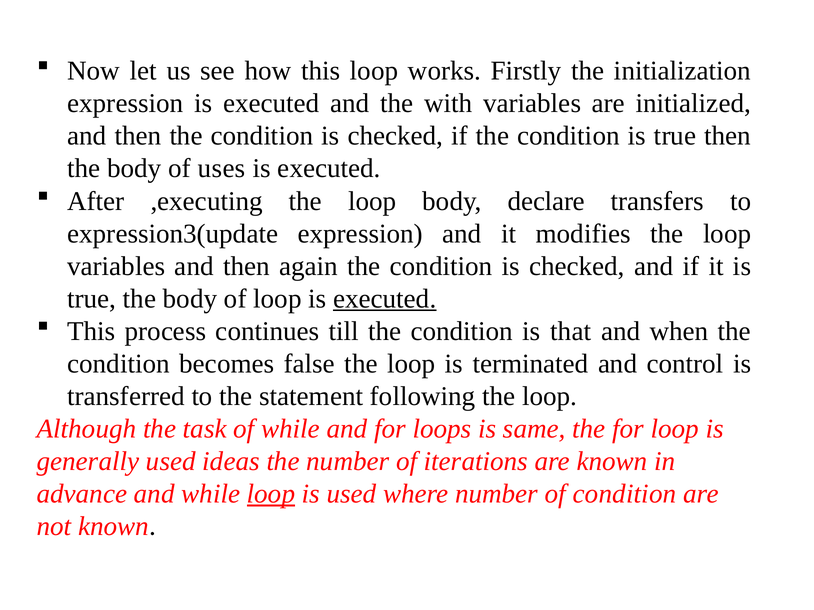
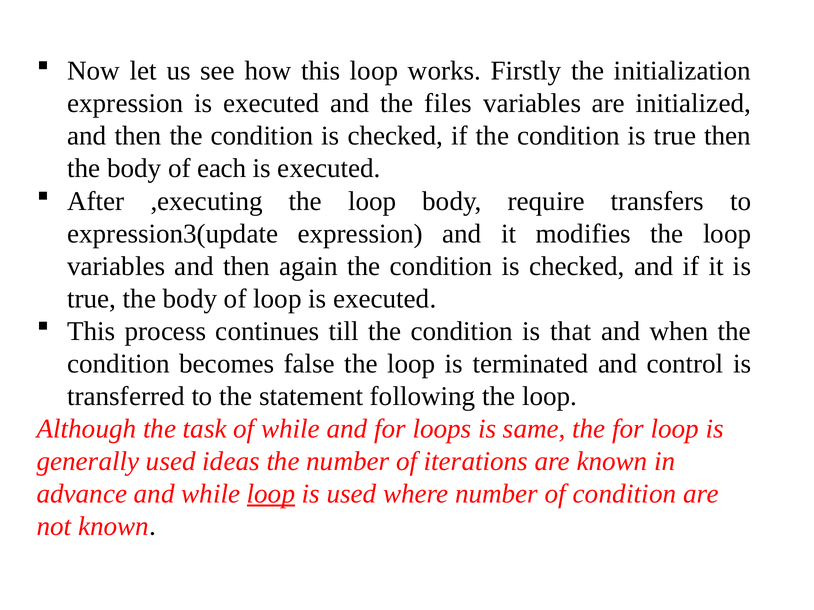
with: with -> files (448, 104)
uses: uses -> each (222, 169)
declare: declare -> require (546, 201)
executed underline: present -> none (385, 299)
